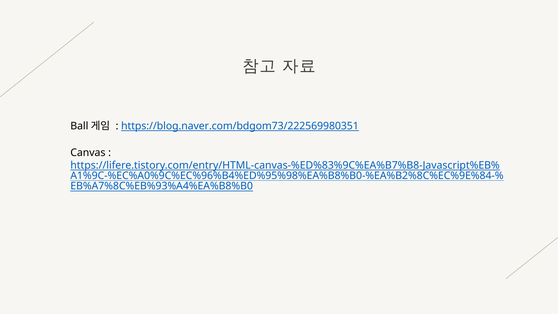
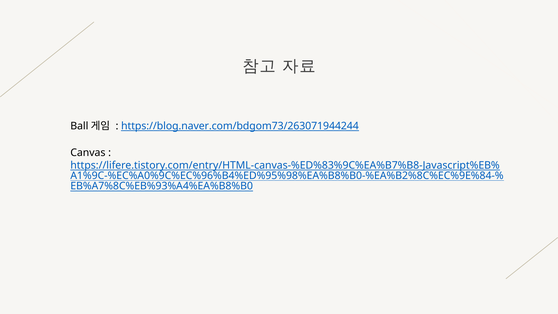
https://blog.naver.com/bdgom73/222569980351: https://blog.naver.com/bdgom73/222569980351 -> https://blog.naver.com/bdgom73/263071944244 (240, 126)
